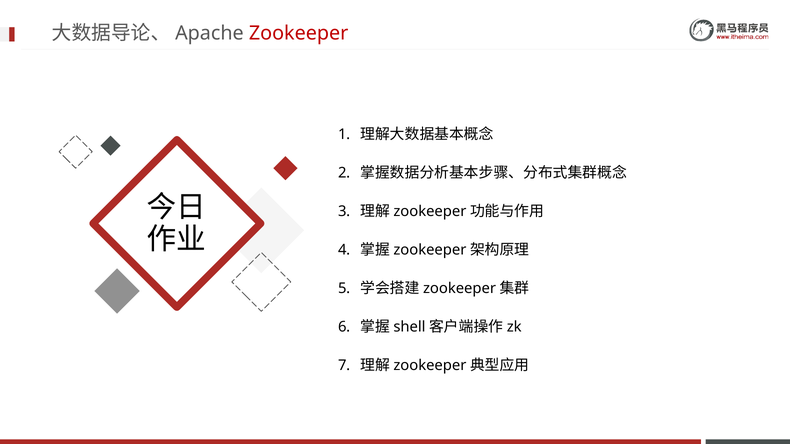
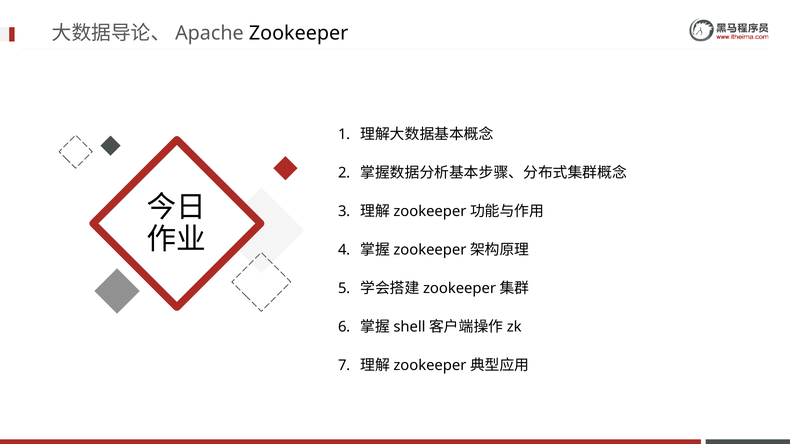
Zookeeper colour: red -> black (299, 33)
